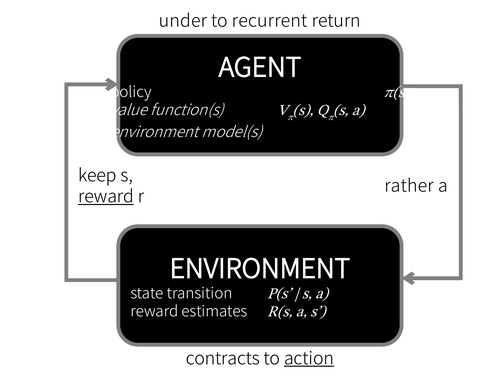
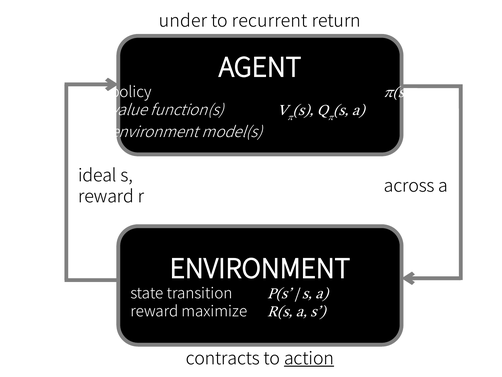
keep: keep -> ideal (97, 175)
rather: rather -> across (409, 186)
reward underline: present -> none (106, 197)
estimates: estimates -> maximize (214, 311)
